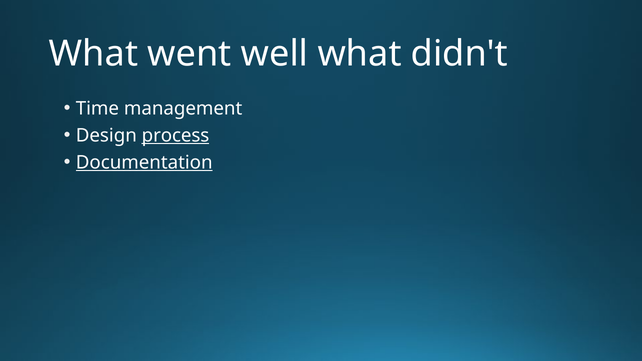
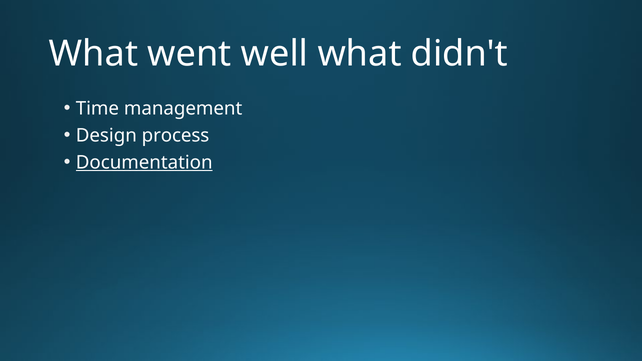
process underline: present -> none (176, 135)
